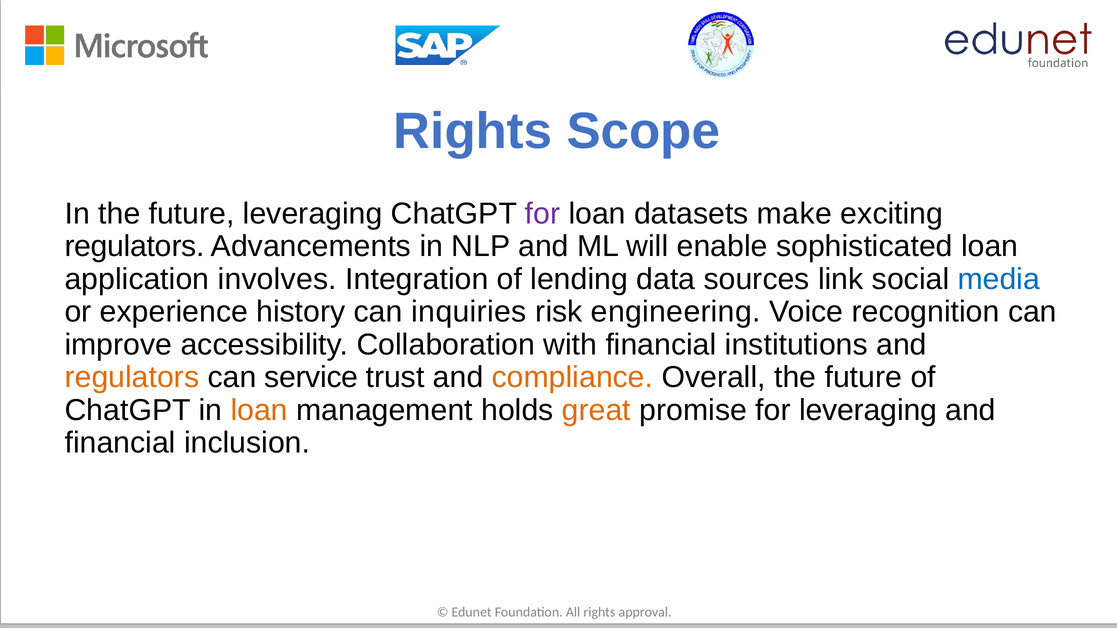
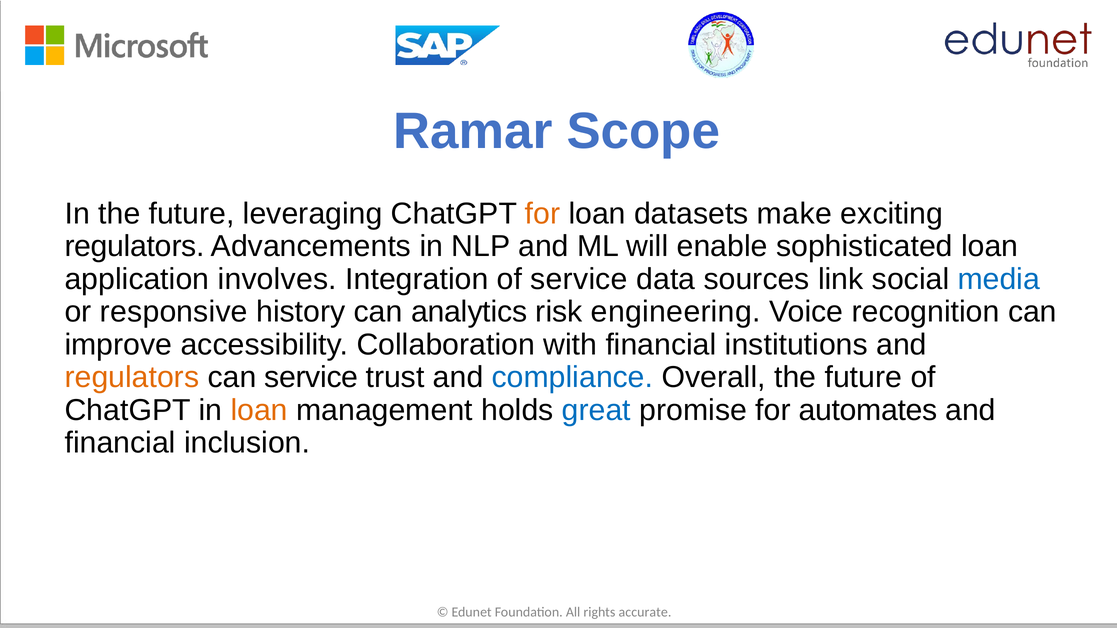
Rights: Rights -> Ramar (473, 131)
for colour: purple -> orange (543, 214)
of lending: lending -> service (579, 279)
experience: experience -> responsive (174, 312)
inquiries: inquiries -> analytics (469, 312)
compliance colour: orange -> blue (572, 377)
great colour: orange -> blue (596, 410)
for leveraging: leveraging -> automates (868, 410)
approval: approval -> accurate (645, 613)
